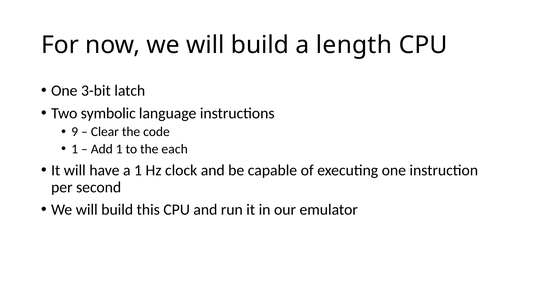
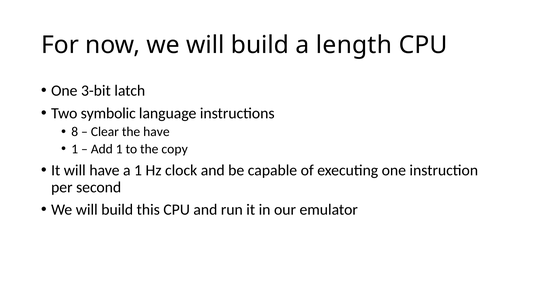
9: 9 -> 8 (75, 132)
the code: code -> have (156, 132)
each: each -> copy (175, 149)
